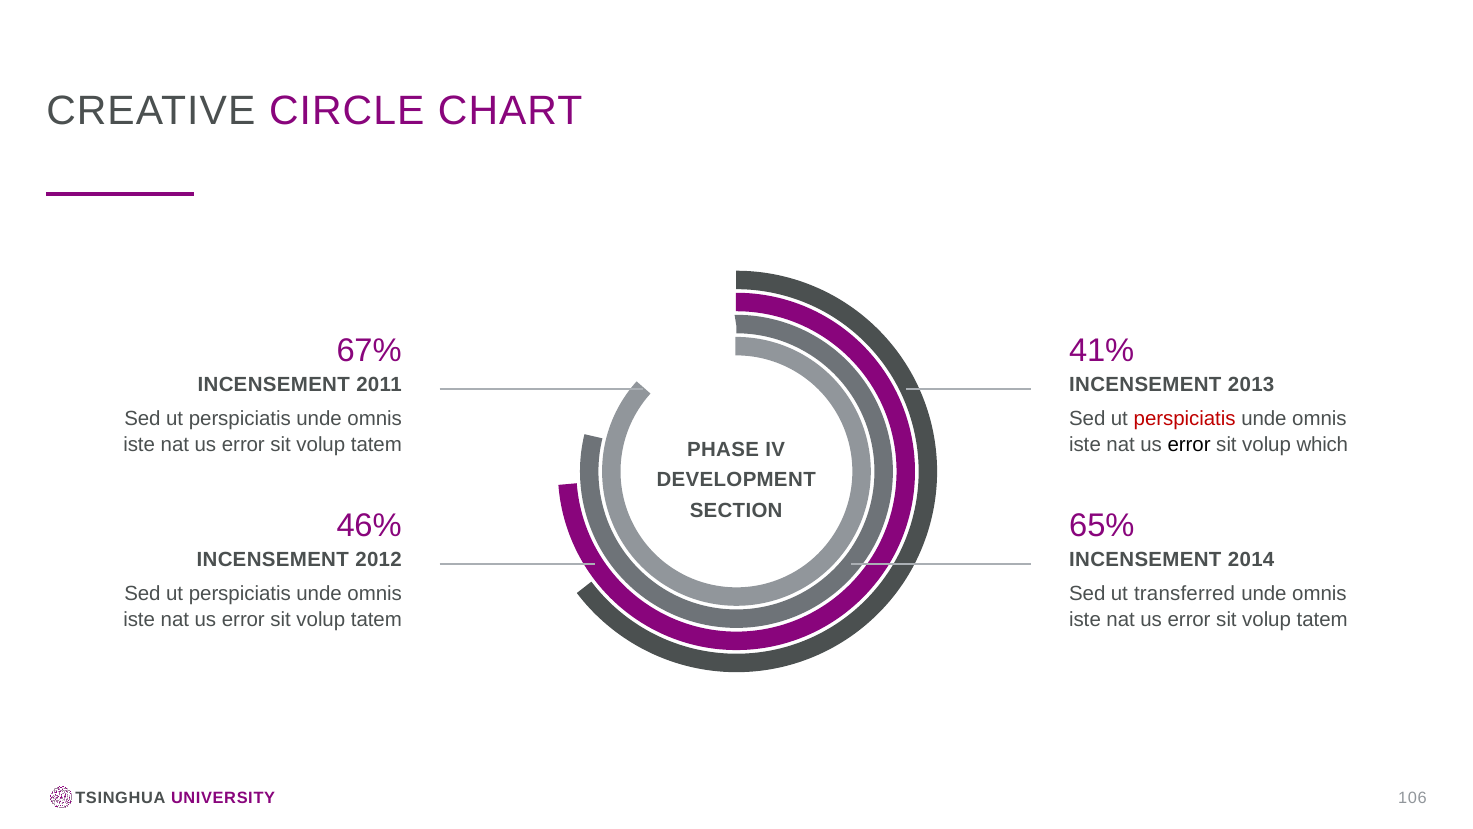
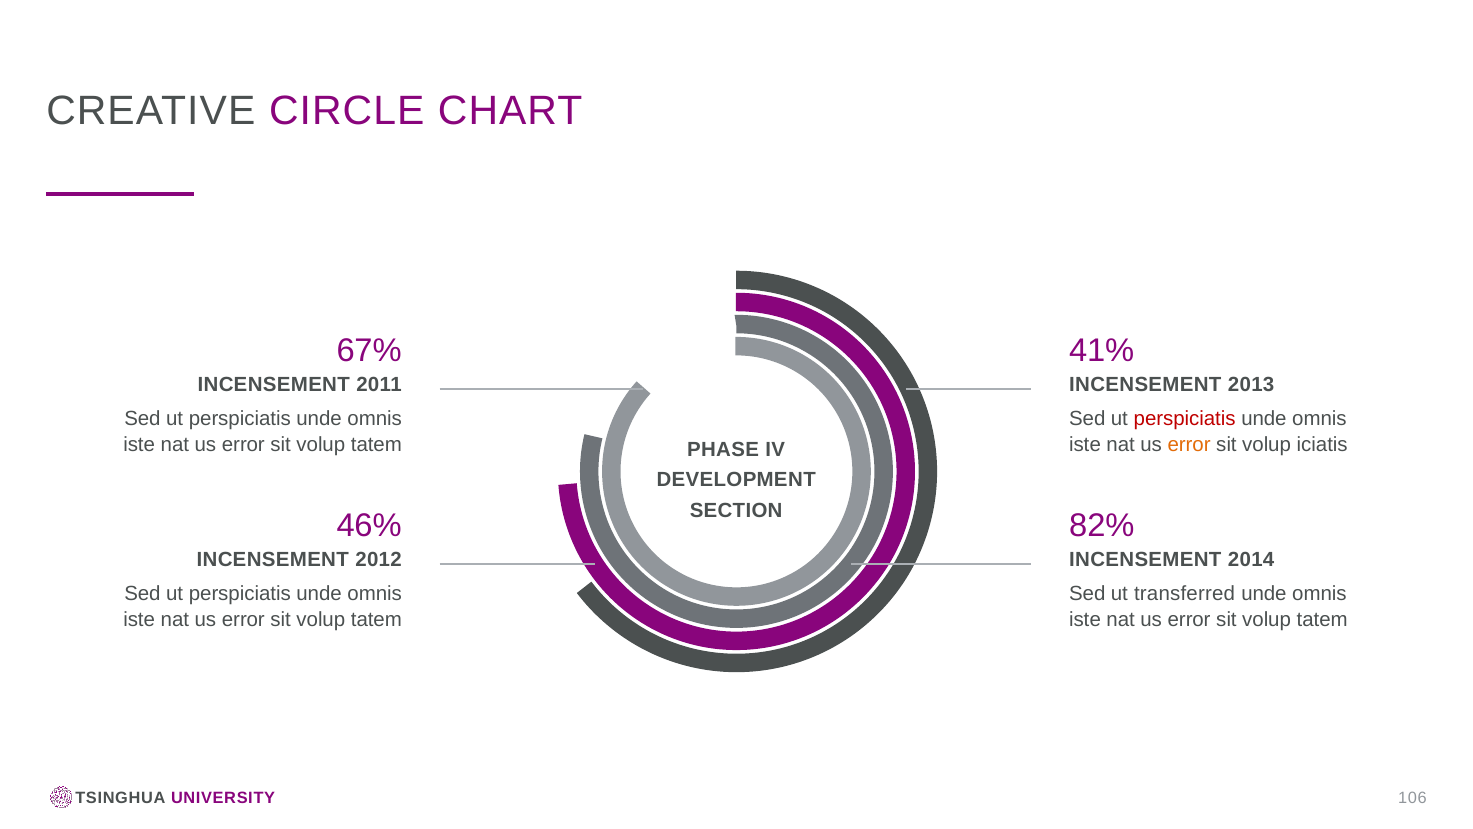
error colour: black -> orange (1189, 445)
which: which -> iciatis (1322, 445)
65%: 65% -> 82% (1102, 525)
